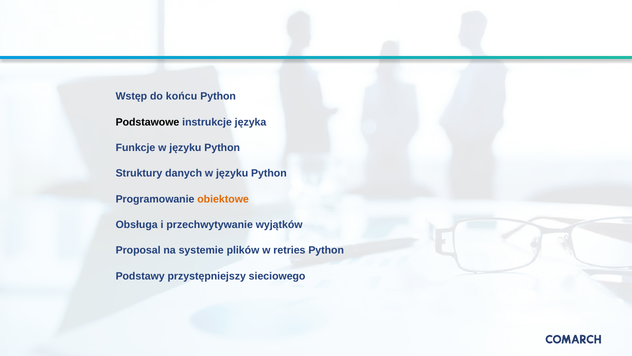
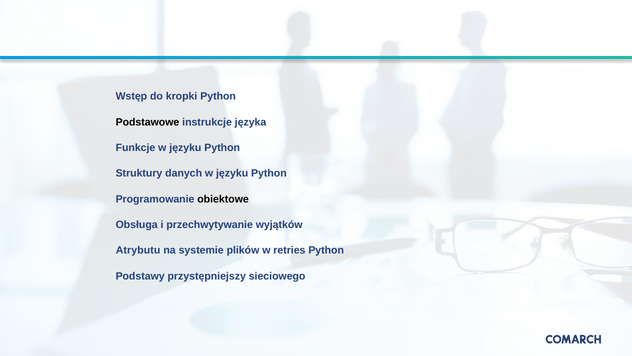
końcu: końcu -> kropki (182, 96)
obiektowe colour: orange -> black (223, 199)
Proposal: Proposal -> Atrybutu (138, 250)
